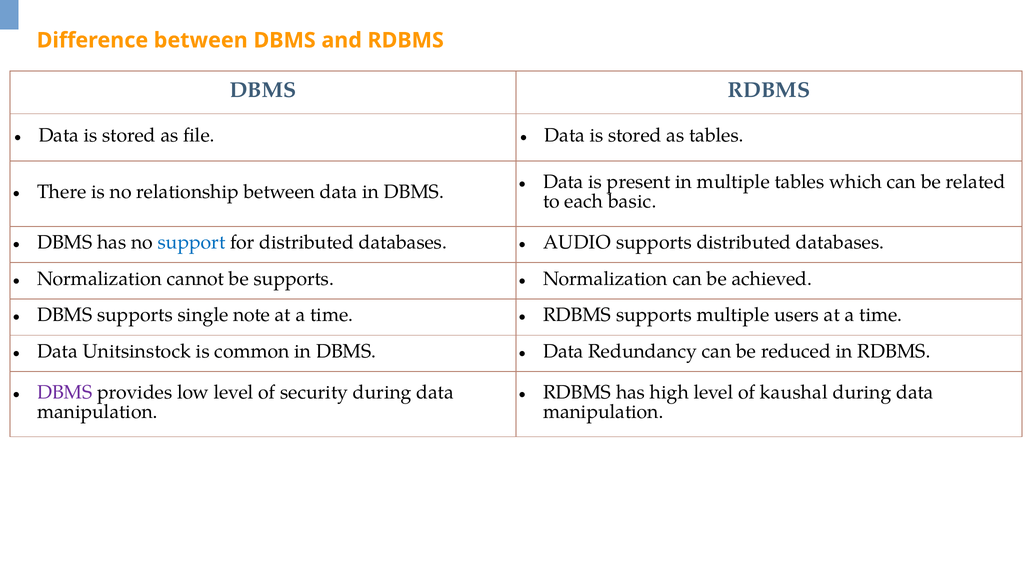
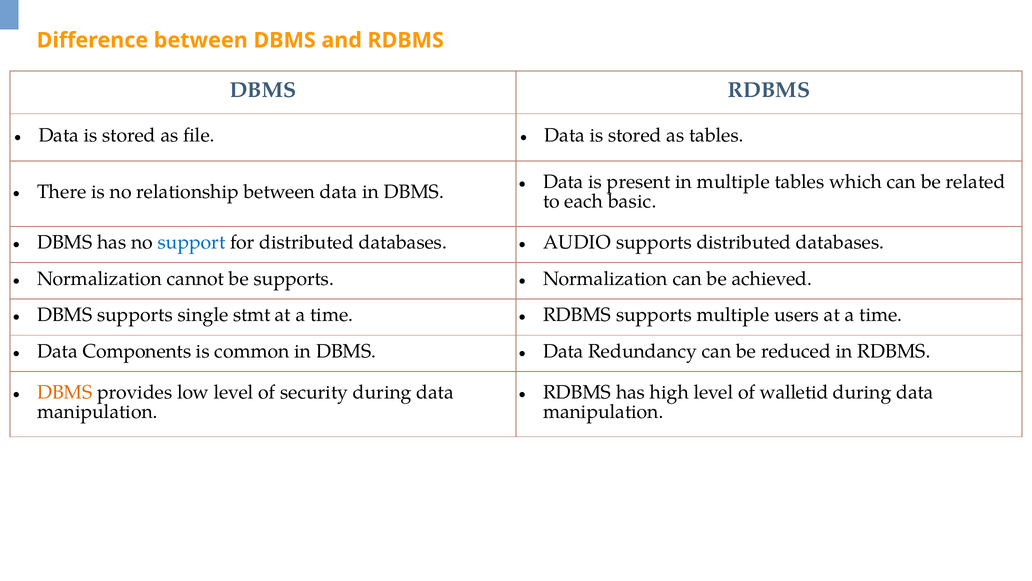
note: note -> stmt (252, 315)
Unitsinstock: Unitsinstock -> Components (137, 351)
DBMS colour: purple -> orange (65, 392)
kaushal: kaushal -> walletid (794, 392)
